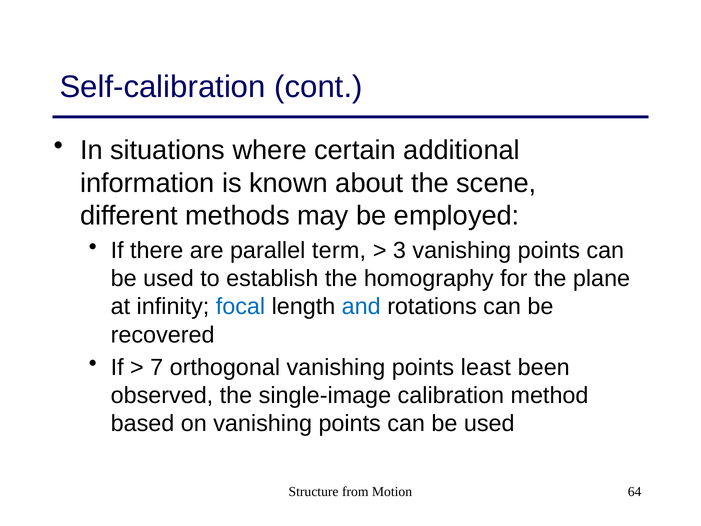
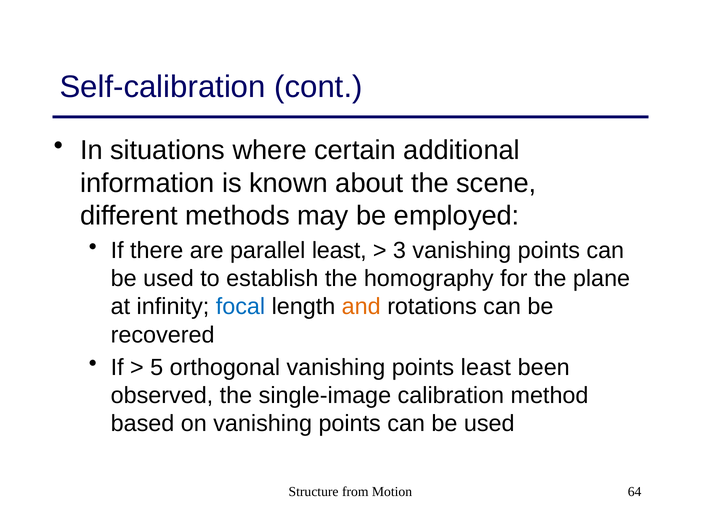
parallel term: term -> least (339, 251)
and colour: blue -> orange (361, 307)
7: 7 -> 5 (157, 367)
